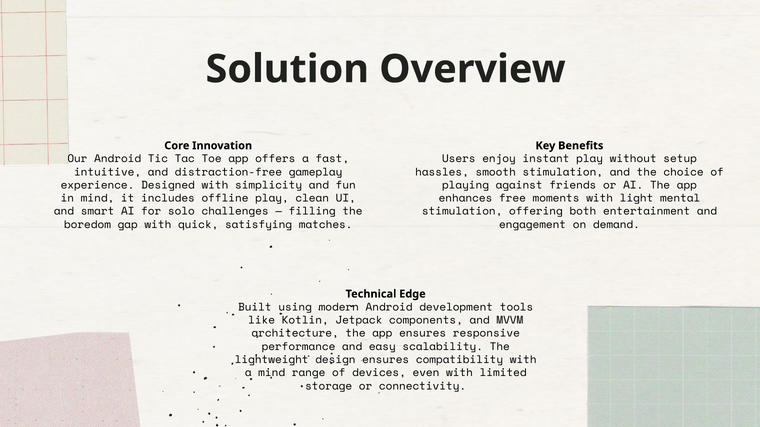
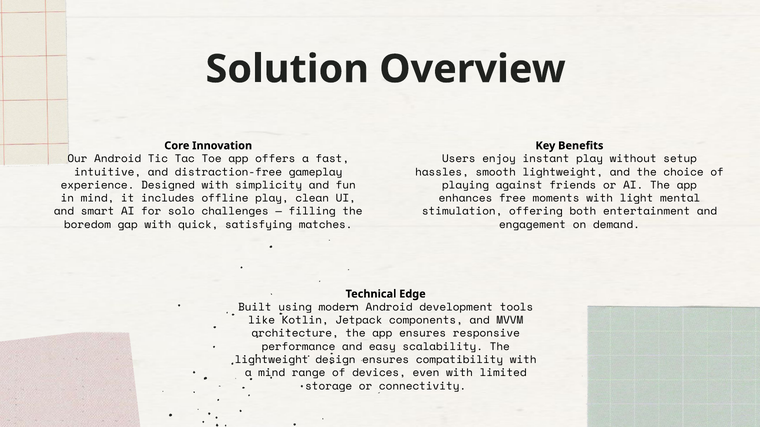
smooth stimulation: stimulation -> lightweight (563, 172)
